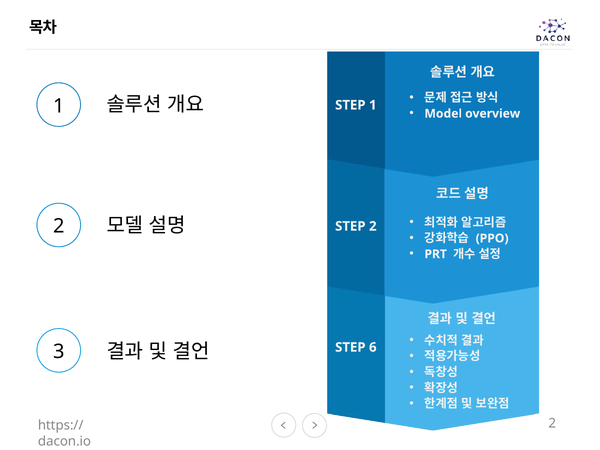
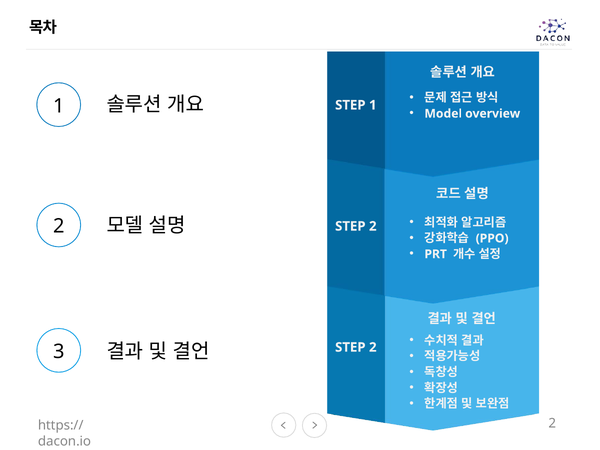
6: 6 -> 2 (373, 347)
